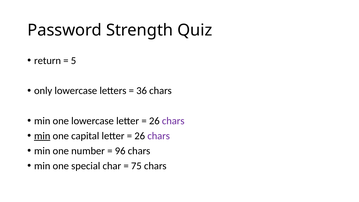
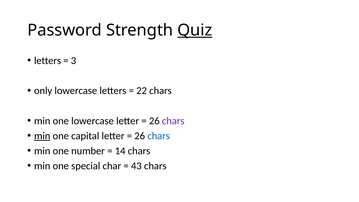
Quiz underline: none -> present (195, 30)
return: return -> letters (48, 61)
5: 5 -> 3 (73, 61)
36: 36 -> 22 (142, 91)
chars colour: purple -> blue (159, 136)
96: 96 -> 14 (120, 151)
75: 75 -> 43 (136, 166)
